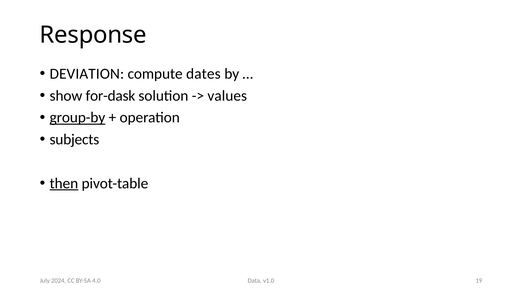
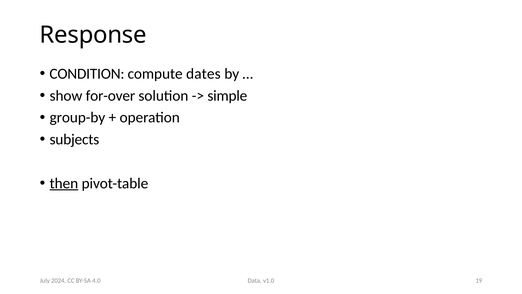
DEVIATION: DEVIATION -> CONDITION (87, 74)
for-dask: for-dask -> for-over (110, 96)
values: values -> simple (227, 96)
group-by underline: present -> none (77, 117)
